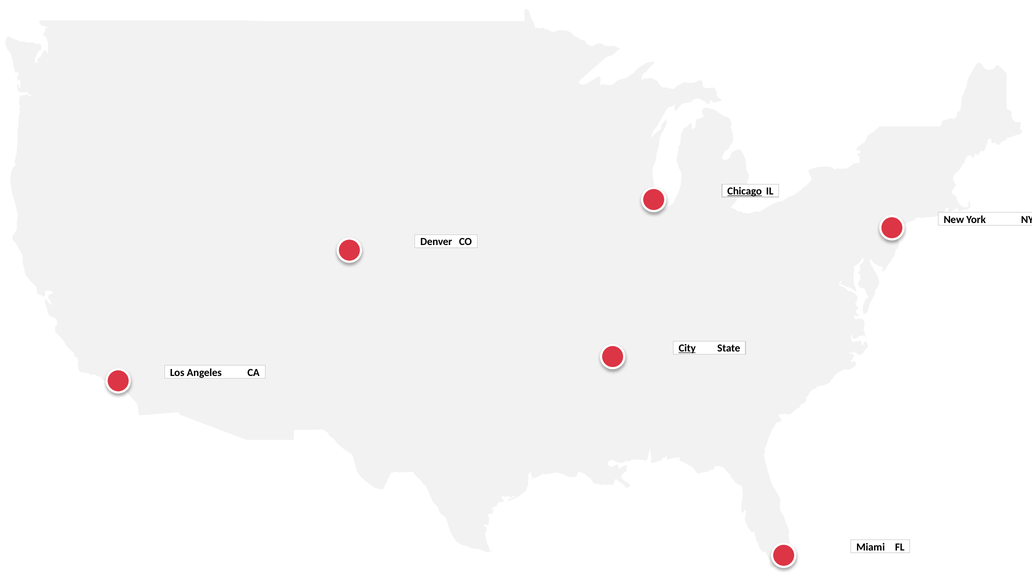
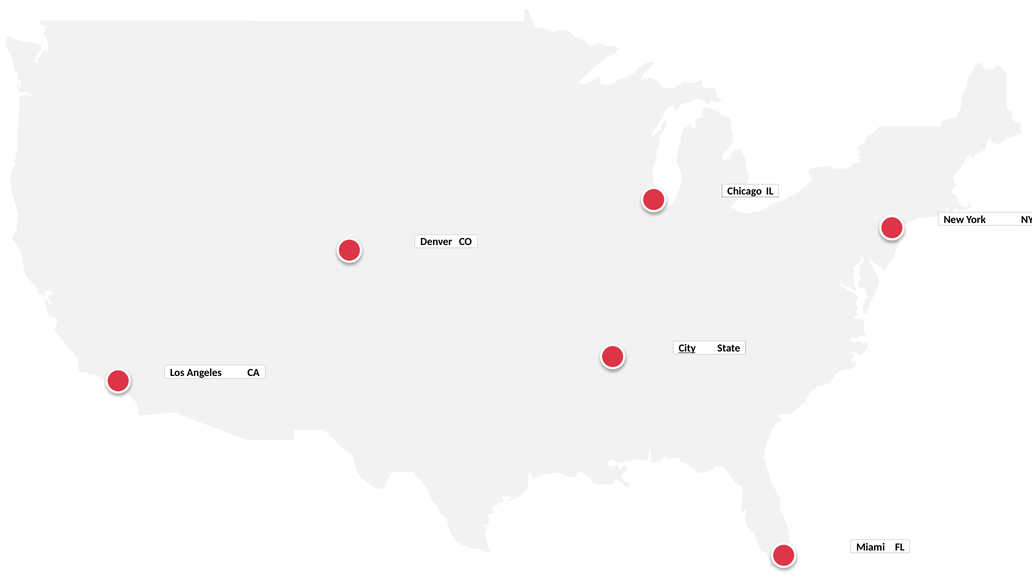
Chicago underline: present -> none (745, 191)
